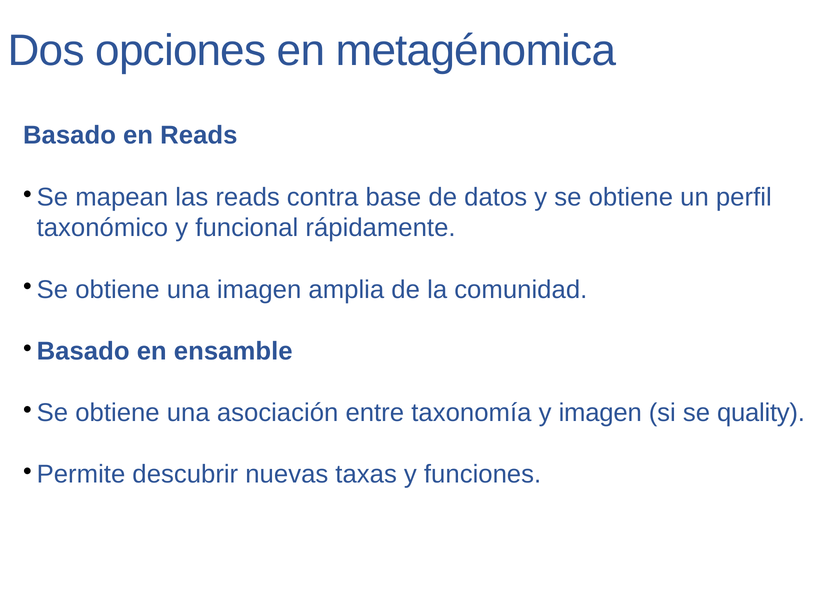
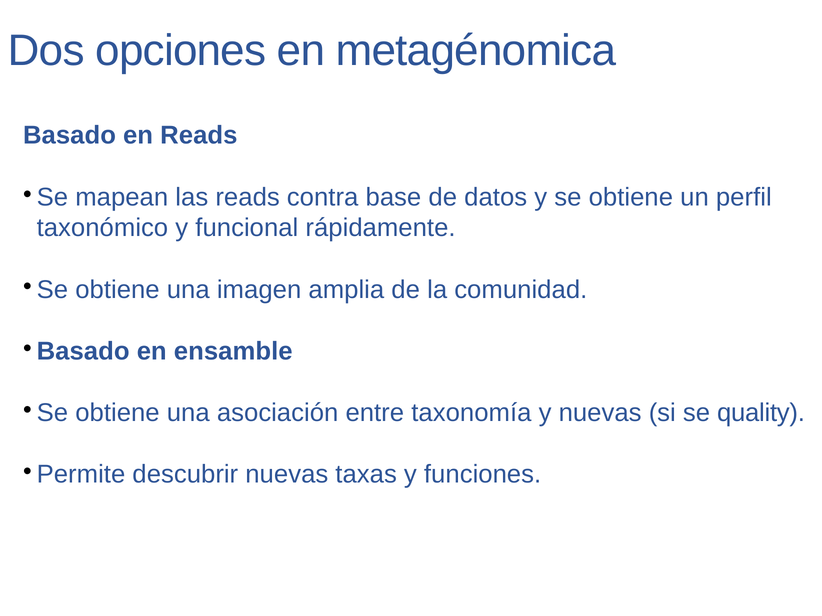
y imagen: imagen -> nuevas (600, 413)
